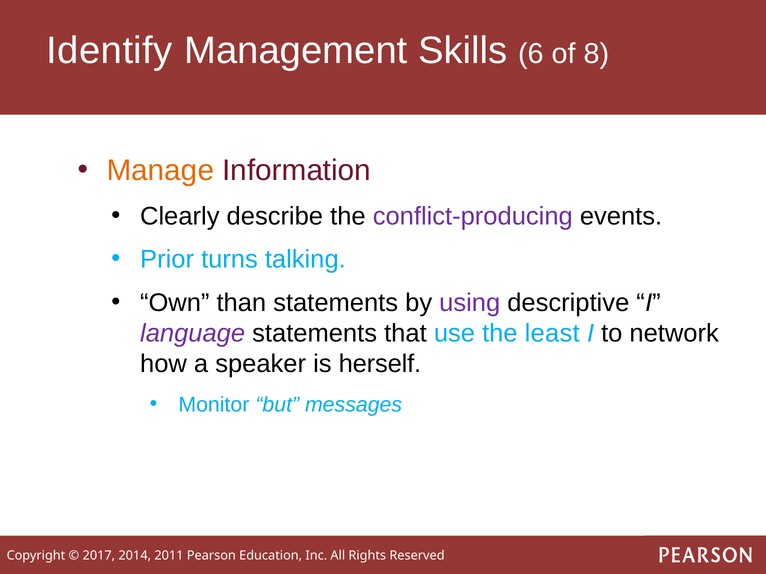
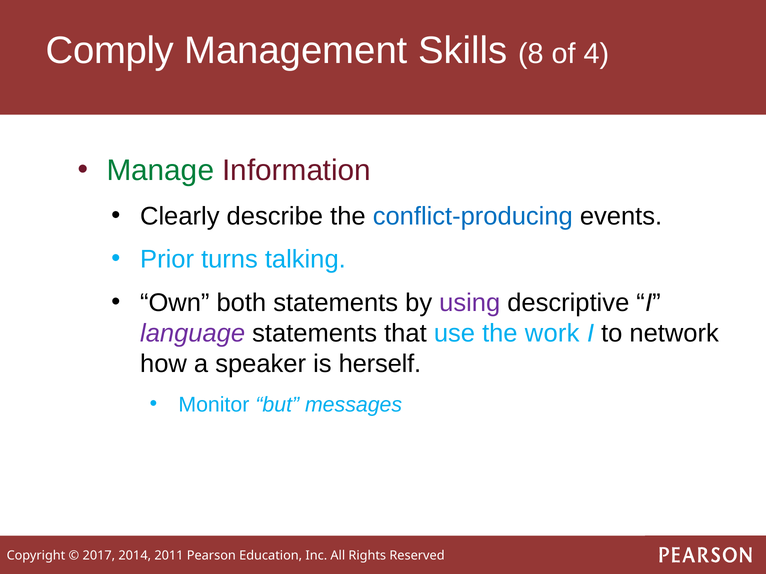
Identify: Identify -> Comply (110, 51)
6: 6 -> 8 (531, 54)
8: 8 -> 4 (597, 54)
Manage colour: orange -> green (160, 171)
conflict-producing colour: purple -> blue (473, 216)
than: than -> both (241, 303)
least: least -> work (552, 334)
